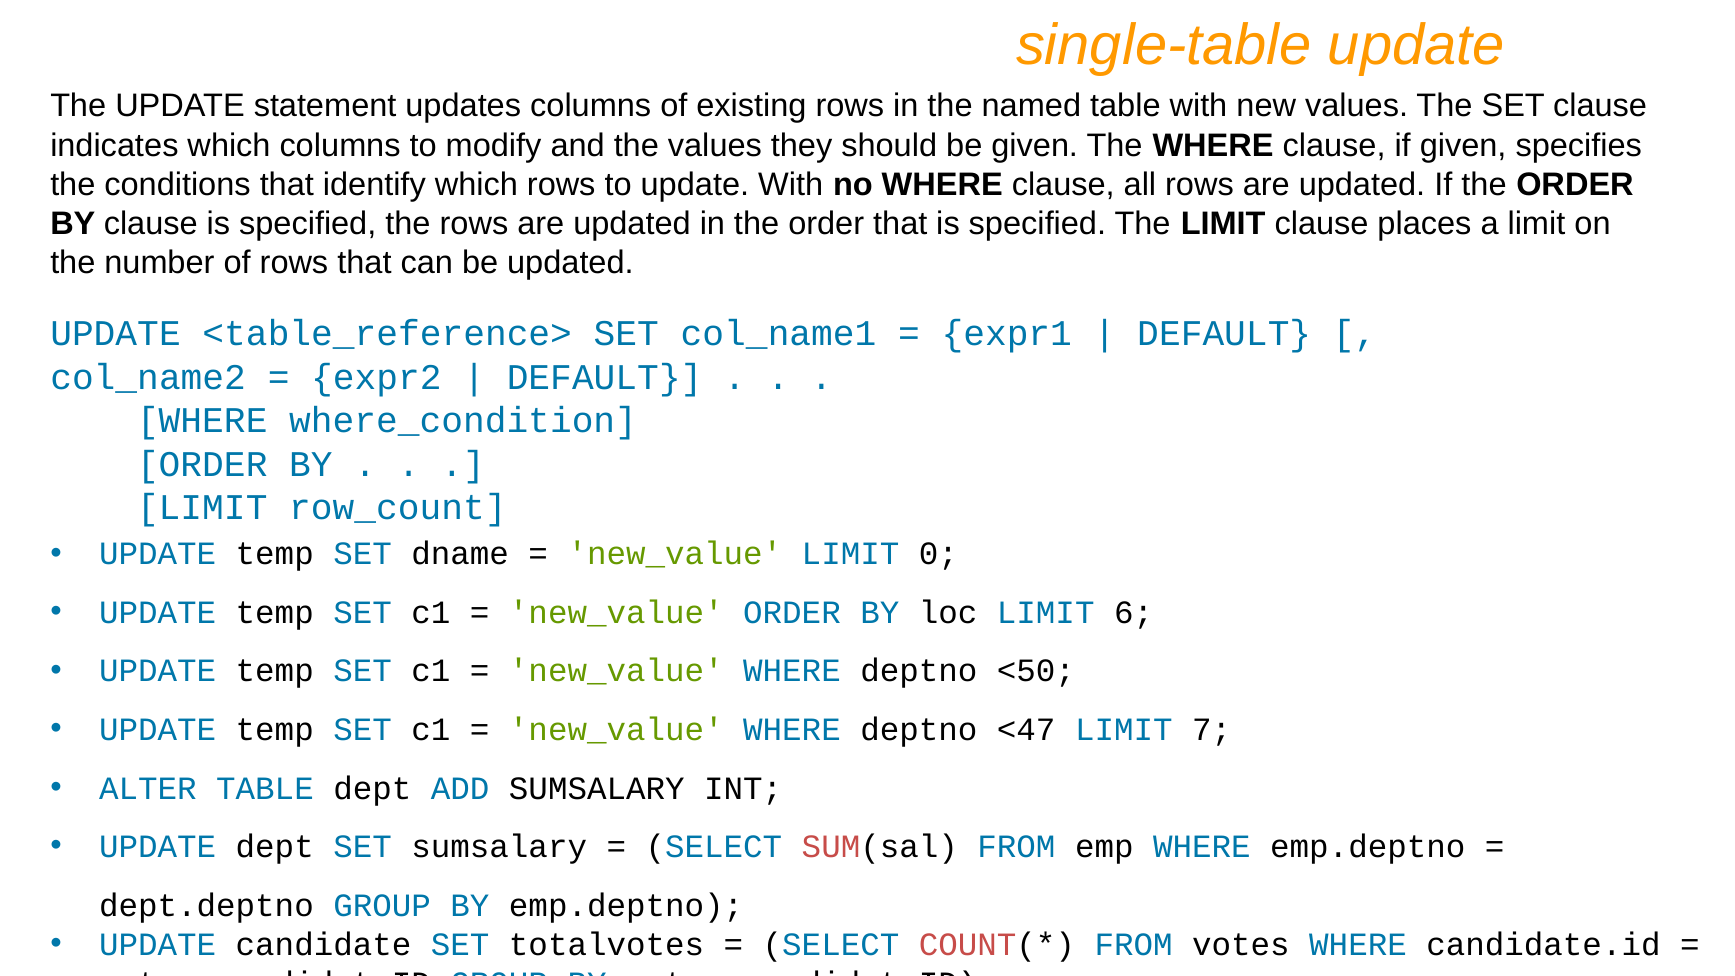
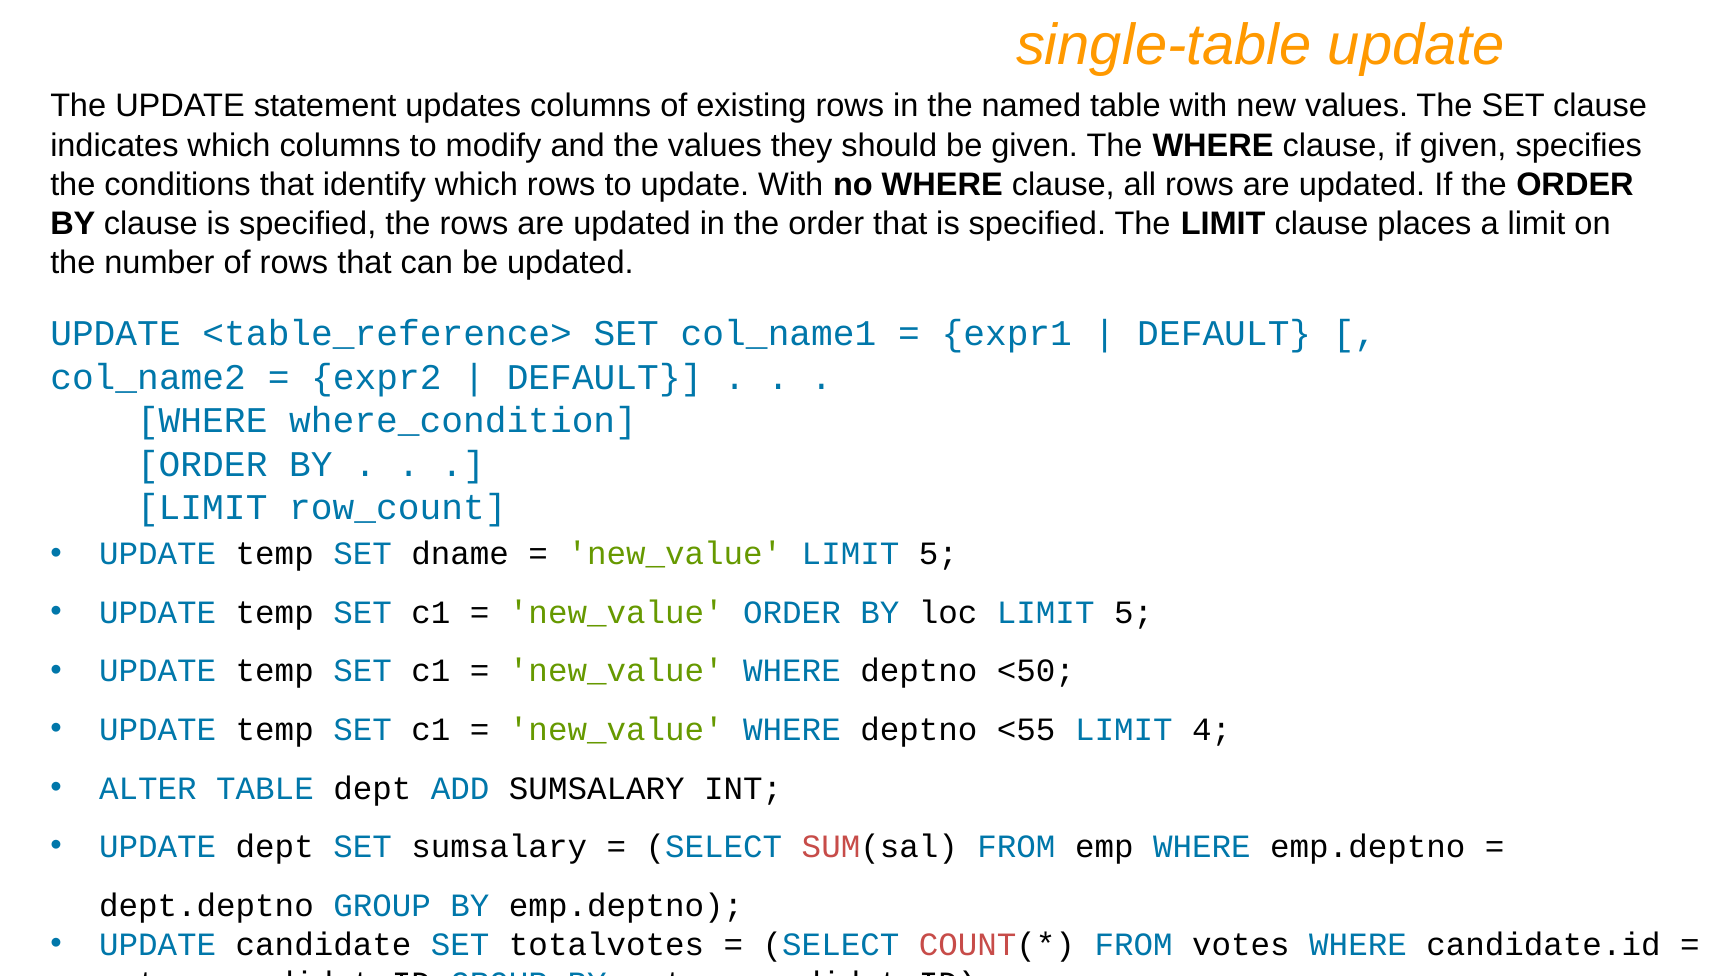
new_value LIMIT 0: 0 -> 5 (938, 554)
loc LIMIT 6: 6 -> 5 (1134, 613)
<47: <47 -> <55 (1026, 730)
7: 7 -> 4 (1212, 730)
